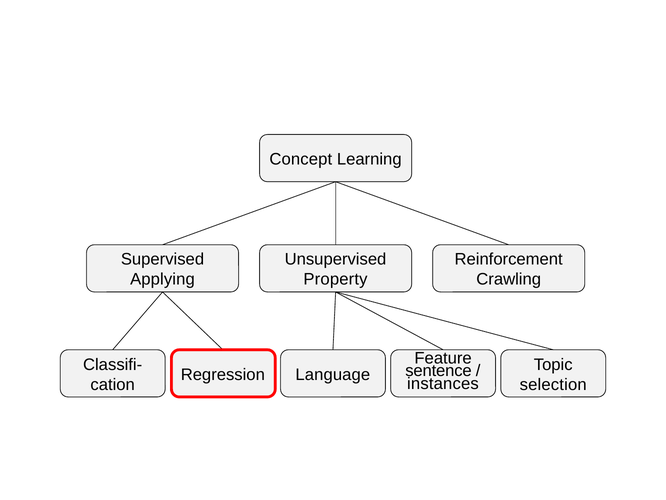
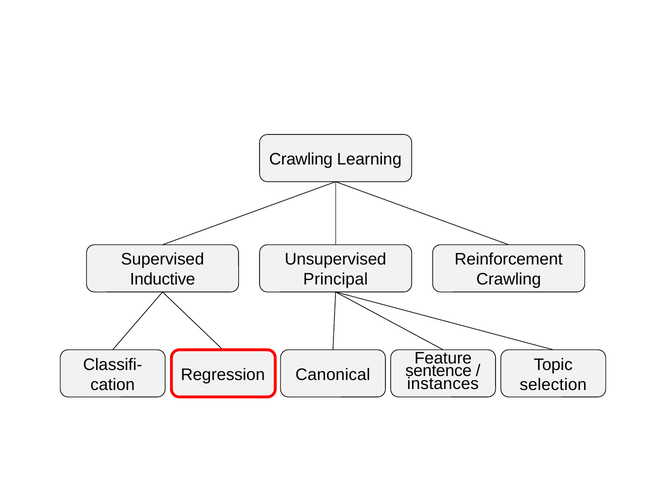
Concept: Concept -> Crawling (301, 159)
Applying: Applying -> Inductive (163, 279)
Property: Property -> Principal (336, 279)
Language: Language -> Canonical (333, 374)
